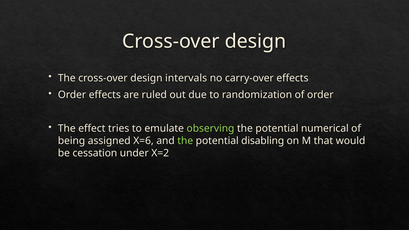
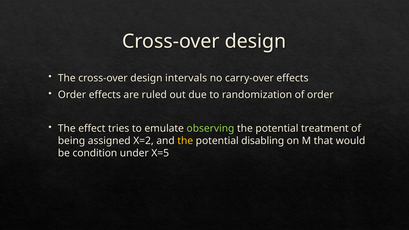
numerical: numerical -> treatment (325, 129)
X=6: X=6 -> X=2 (143, 141)
the colour: light green -> yellow (185, 141)
cessation: cessation -> condition (95, 153)
X=2: X=2 -> X=5 (160, 153)
